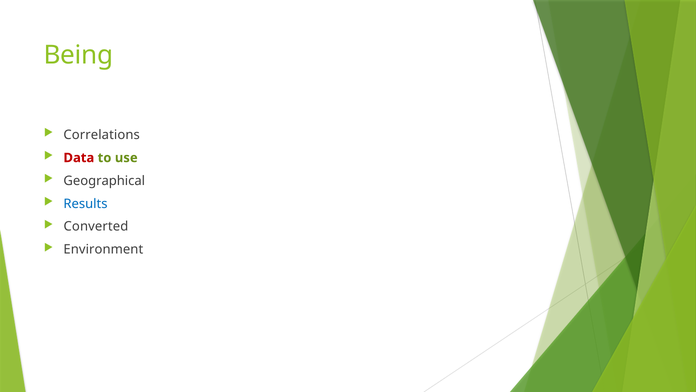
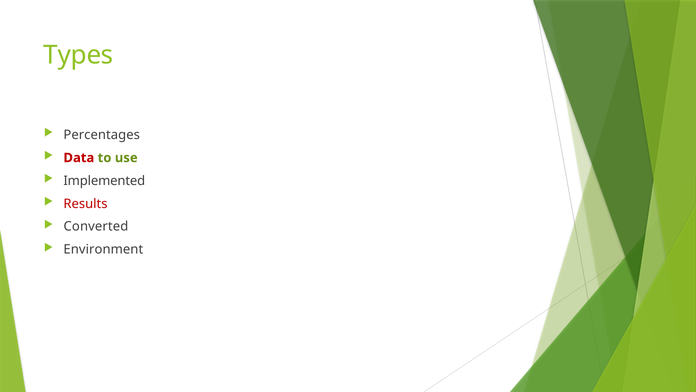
Being: Being -> Types (78, 55)
Correlations: Correlations -> Percentages (102, 135)
Geographical: Geographical -> Implemented (104, 181)
Results colour: blue -> red (85, 203)
